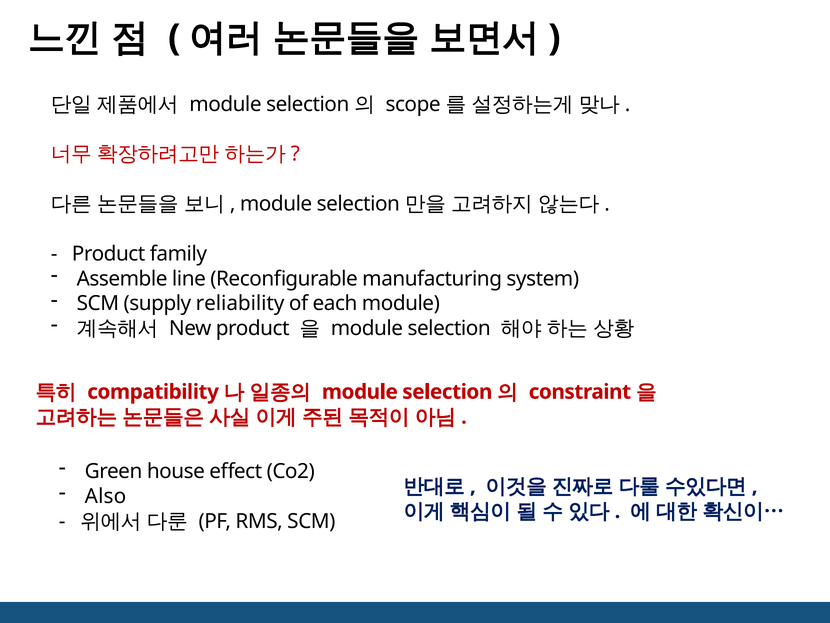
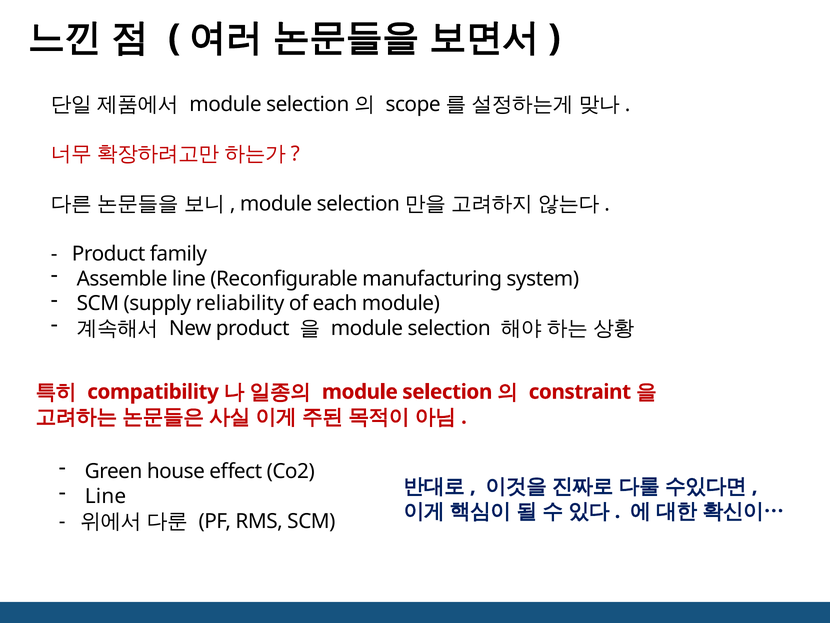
Also: Also -> Line (105, 496)
